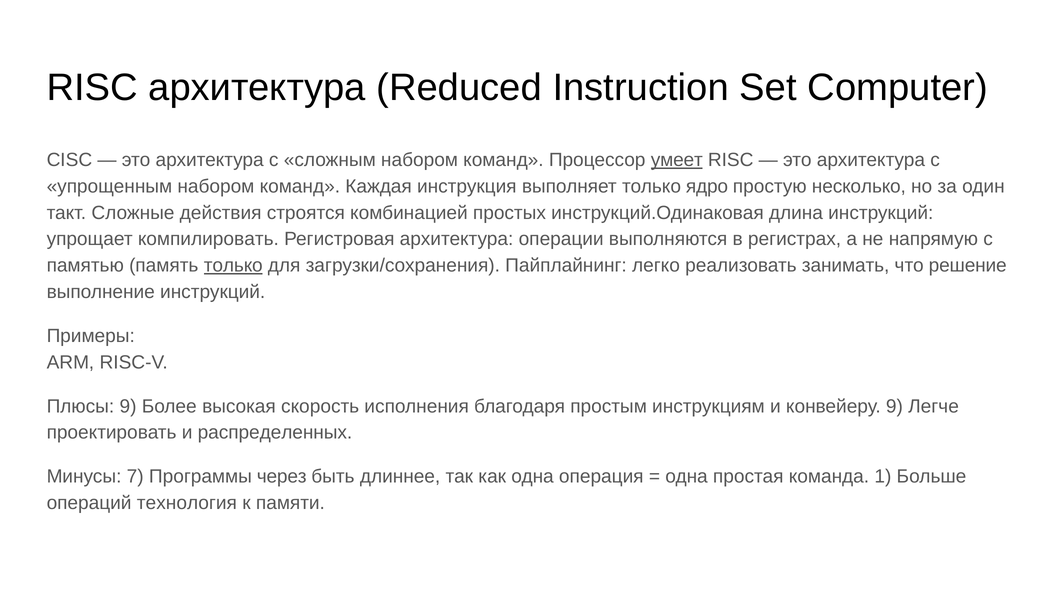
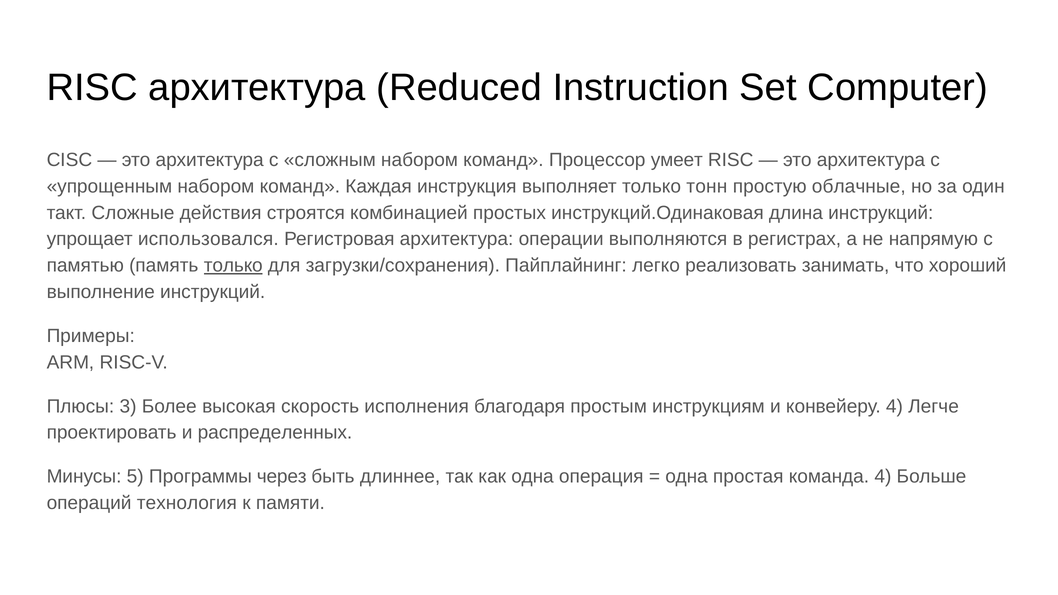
умеет underline: present -> none (677, 160)
ядро: ядро -> тонн (707, 187)
несколько: несколько -> облачные (859, 187)
компилировать: компилировать -> использовался (208, 239)
решение: решение -> хороший (968, 266)
Плюсы 9: 9 -> 3 (128, 406)
конвейеру 9: 9 -> 4 (894, 406)
7: 7 -> 5 (135, 477)
команда 1: 1 -> 4 (883, 477)
